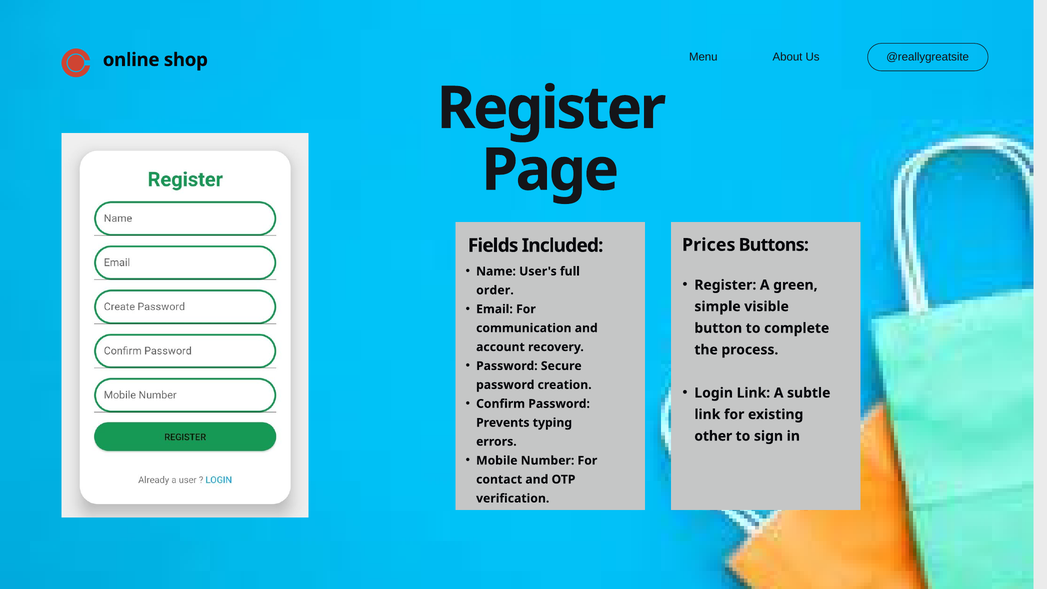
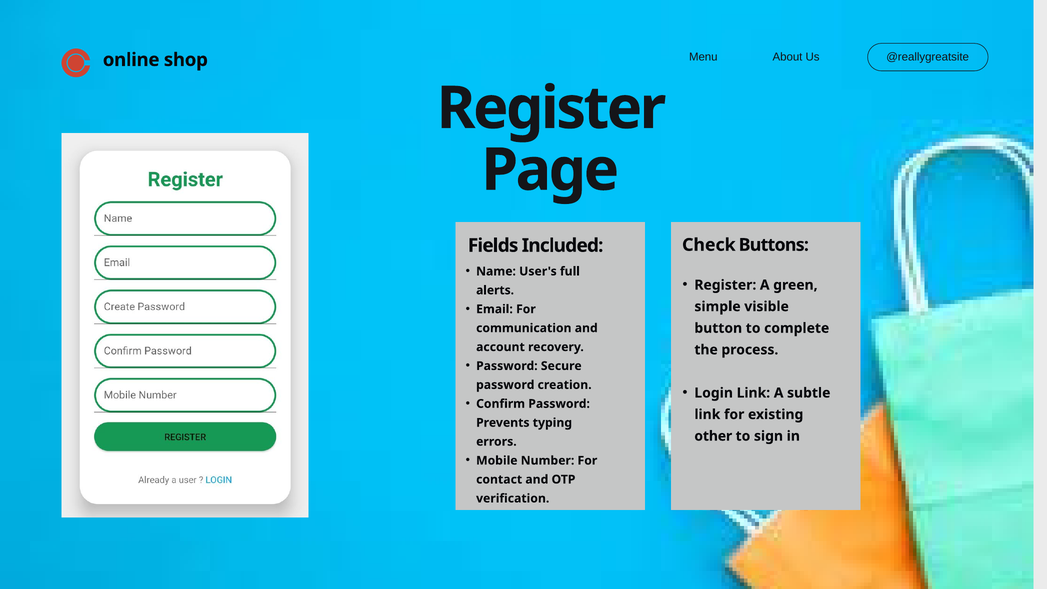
Prices: Prices -> Check (709, 245)
order: order -> alerts (495, 290)
